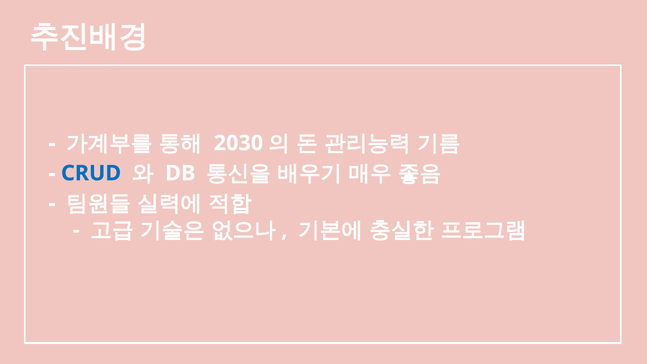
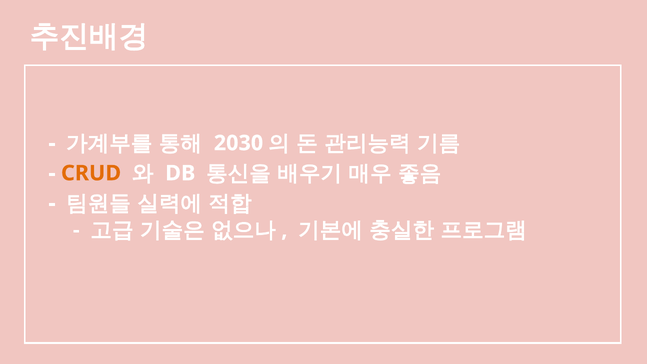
CRUD colour: blue -> orange (91, 173)
